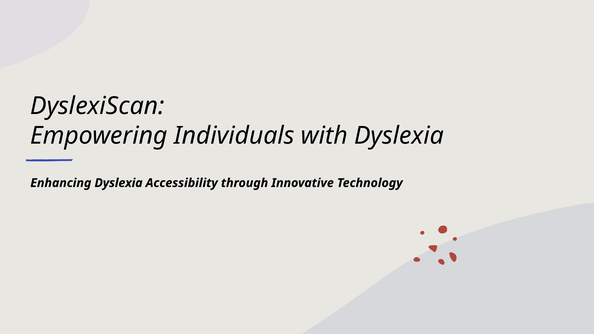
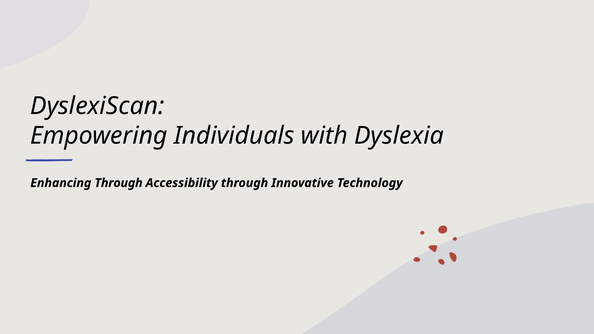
Enhancing Dyslexia: Dyslexia -> Through (119, 183)
